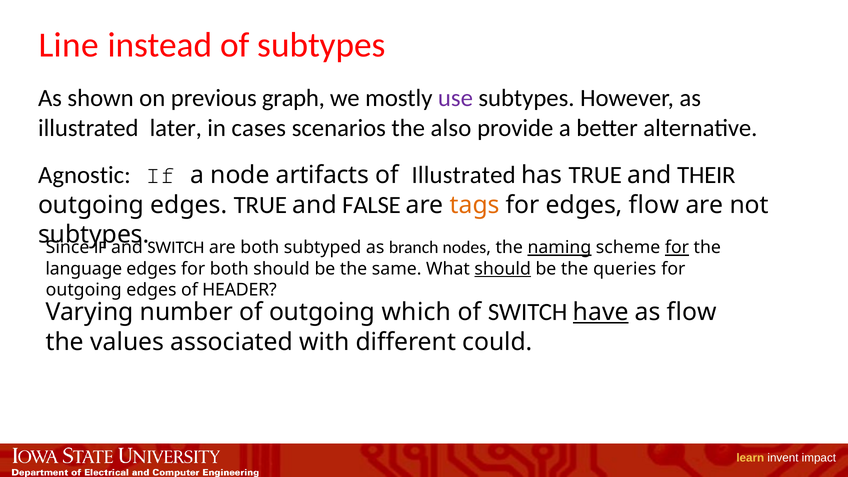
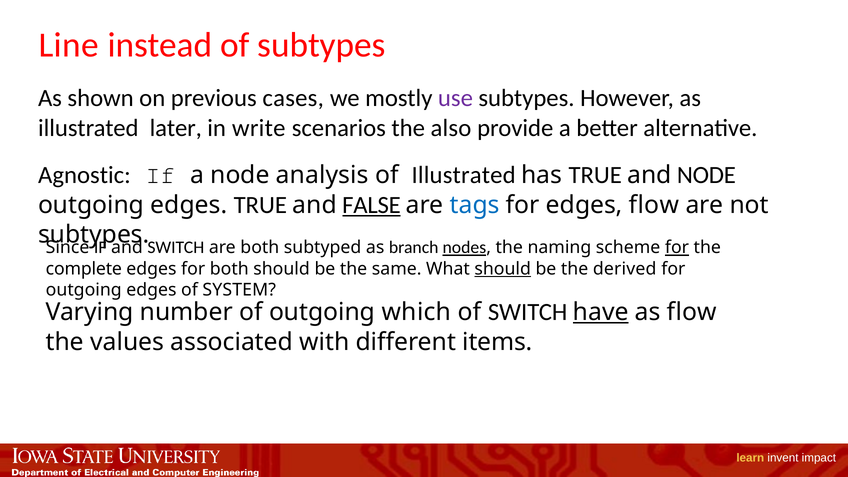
graph: graph -> cases (293, 98)
cases: cases -> write (259, 128)
artifacts: artifacts -> analysis (322, 175)
and THEIR: THEIR -> NODE (706, 175)
FALSE underline: none -> present (371, 205)
tags colour: orange -> blue (475, 205)
nodes underline: none -> present (464, 248)
naming underline: present -> none (559, 248)
language: language -> complete (84, 269)
queries: queries -> derived (625, 269)
HEADER: HEADER -> SYSTEM (239, 290)
could: could -> items (497, 342)
